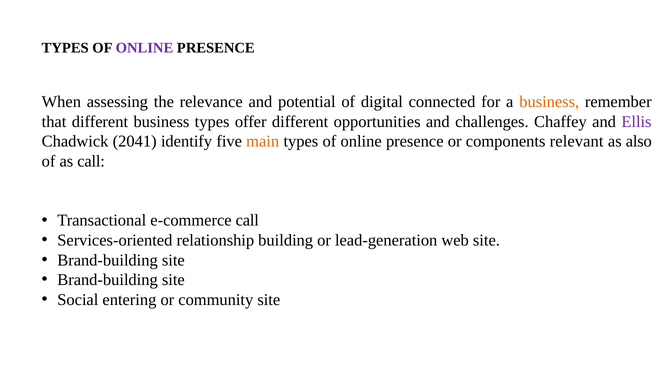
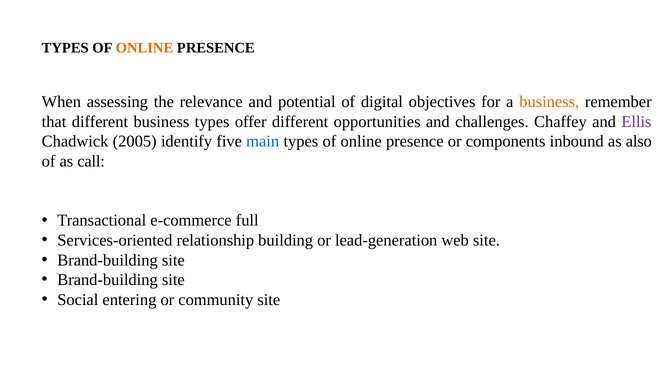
ONLINE colour: purple -> orange (144, 48)
connected: connected -> objectives (442, 102)
2041: 2041 -> 2005 (135, 141)
main colour: orange -> blue (263, 141)
relevant: relevant -> inbound (577, 141)
e-commerce call: call -> full (247, 220)
